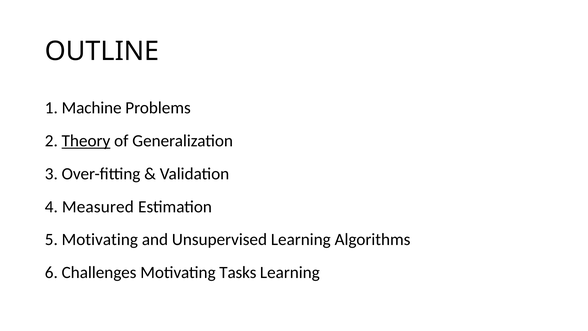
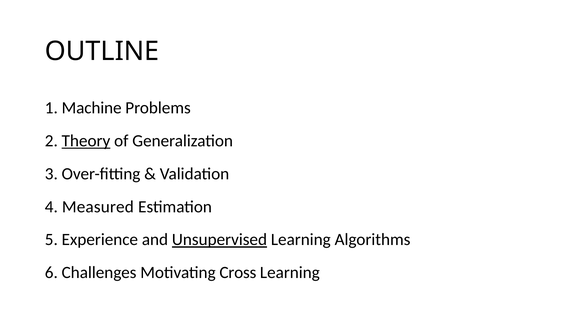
5 Motivating: Motivating -> Experience (100, 239)
Unsupervised underline: none -> present (219, 239)
Tasks: Tasks -> Cross (238, 272)
